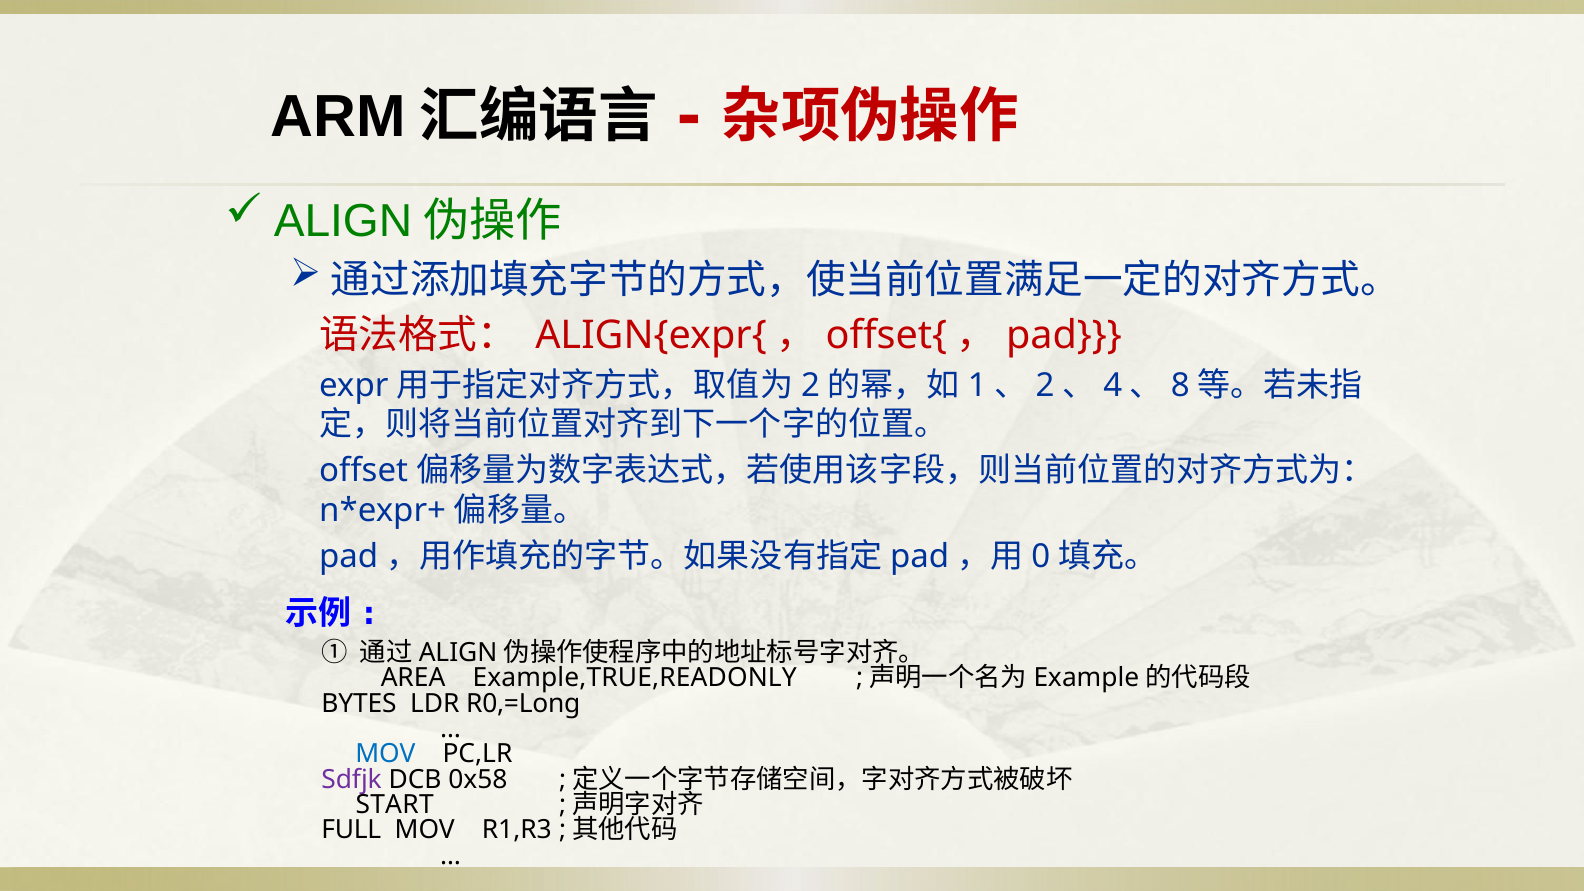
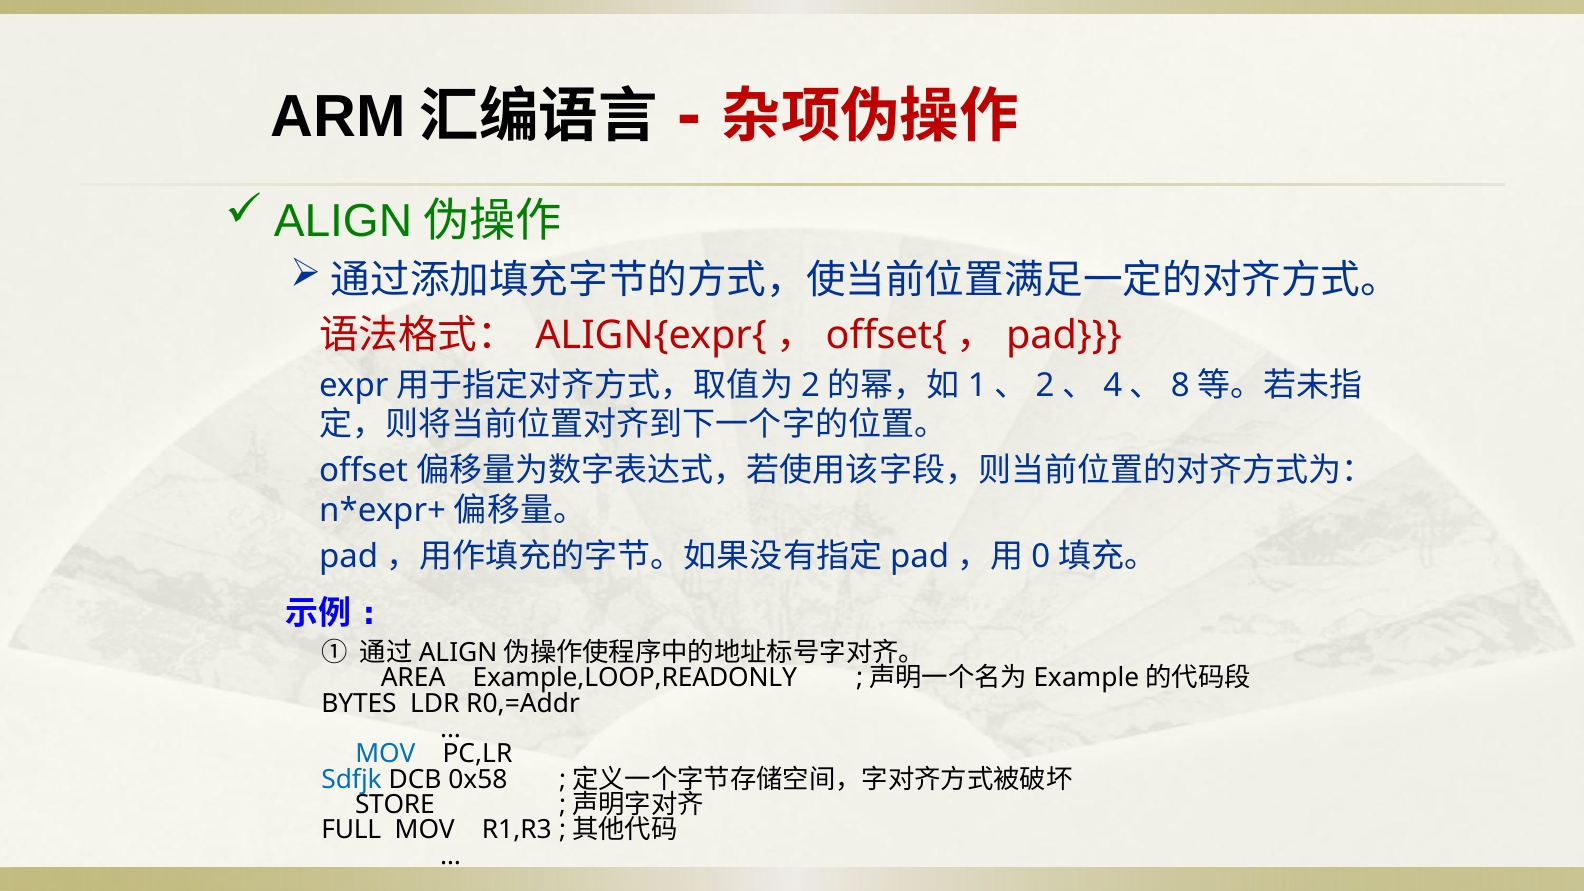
Example,TRUE,READONLY: Example,TRUE,READONLY -> Example,LOOP,READONLY (635, 678)
R0,=Long: R0,=Long -> R0,=Addr (523, 703)
Sdfjk colour: purple -> blue (352, 779)
START: START -> STORE (395, 805)
